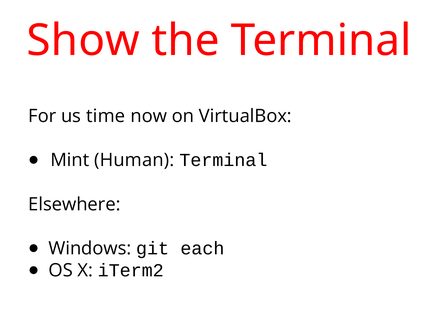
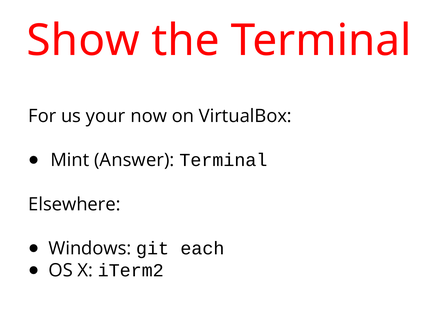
time: time -> your (106, 116)
Human: Human -> Answer (134, 160)
